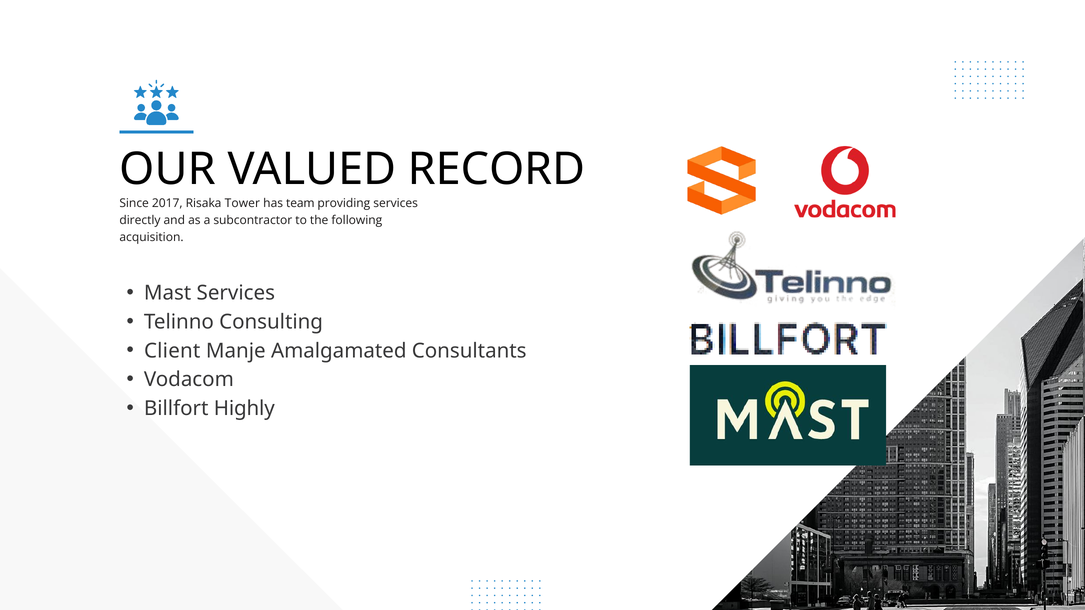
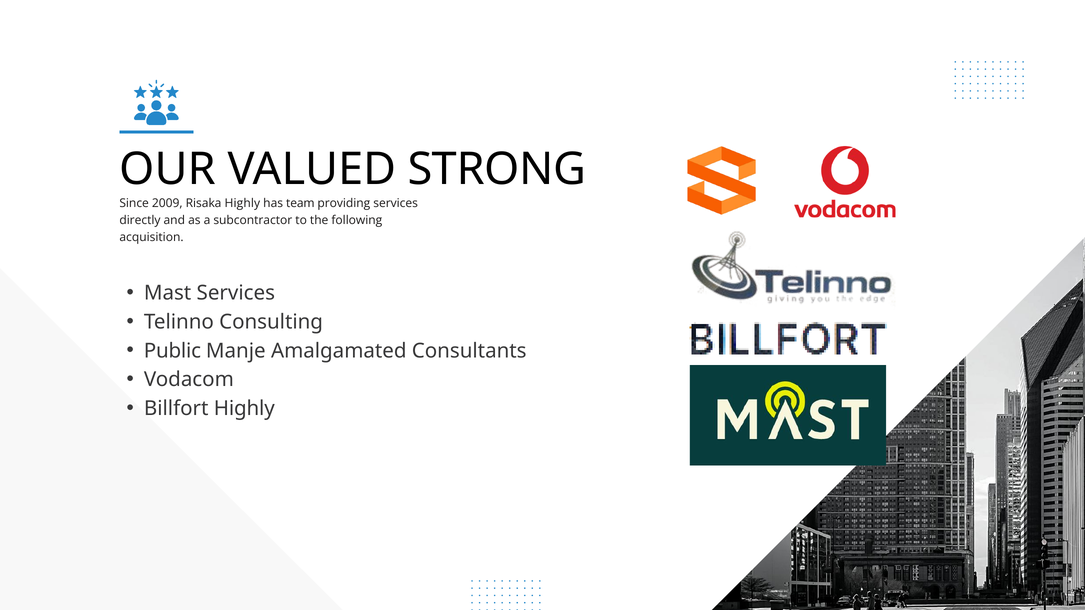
RECORD: RECORD -> STRONG (497, 170)
2017: 2017 -> 2009 (167, 204)
Risaka Tower: Tower -> Highly (242, 204)
Client: Client -> Public (172, 351)
